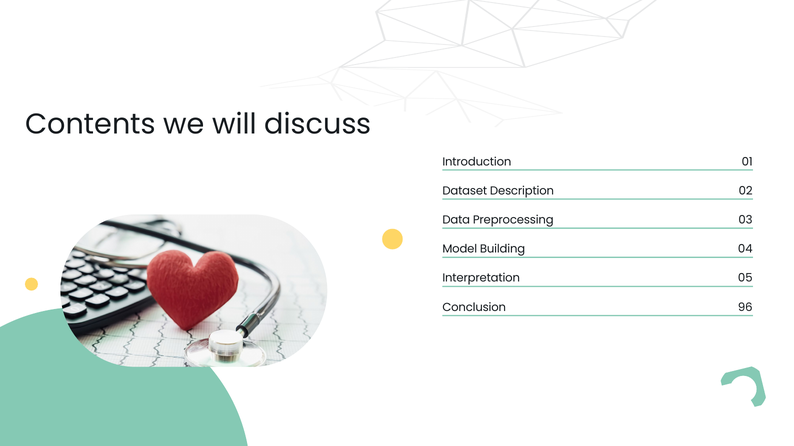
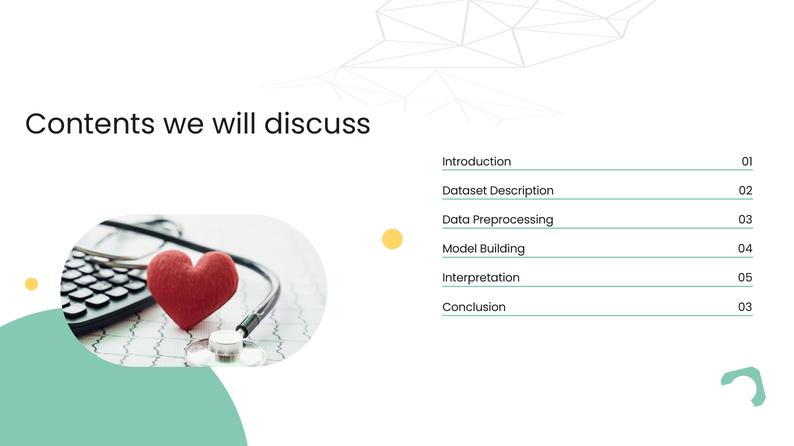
Conclusion 96: 96 -> 03 (745, 308)
